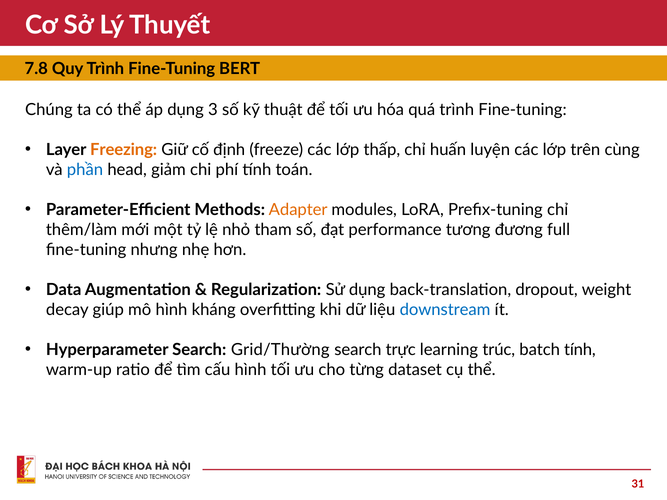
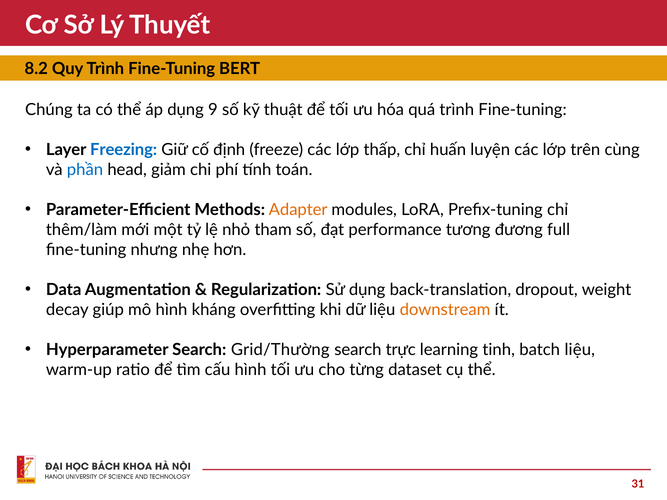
7.8: 7.8 -> 8.2 (36, 69)
3: 3 -> 9 (213, 110)
Freezing colour: orange -> blue (124, 150)
downstream colour: blue -> orange (445, 310)
trúc: trúc -> tinh (499, 350)
batch tính: tính -> liệu (580, 350)
